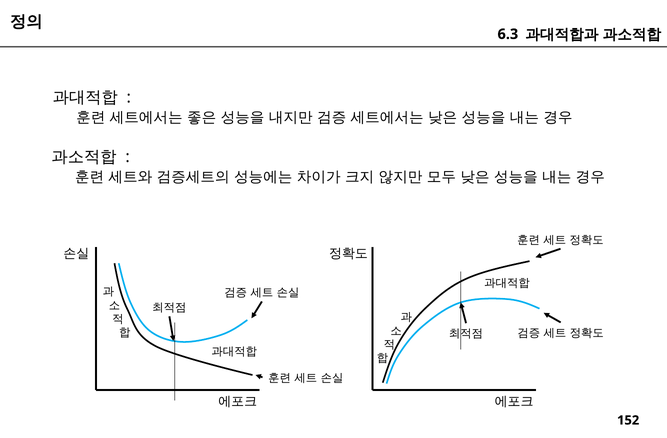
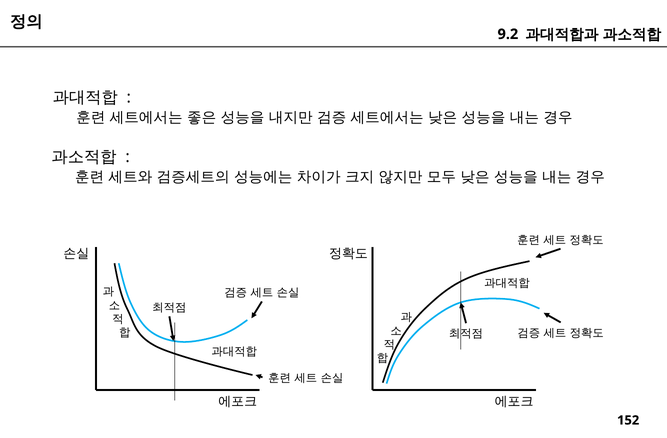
6.3: 6.3 -> 9.2 (508, 34)
